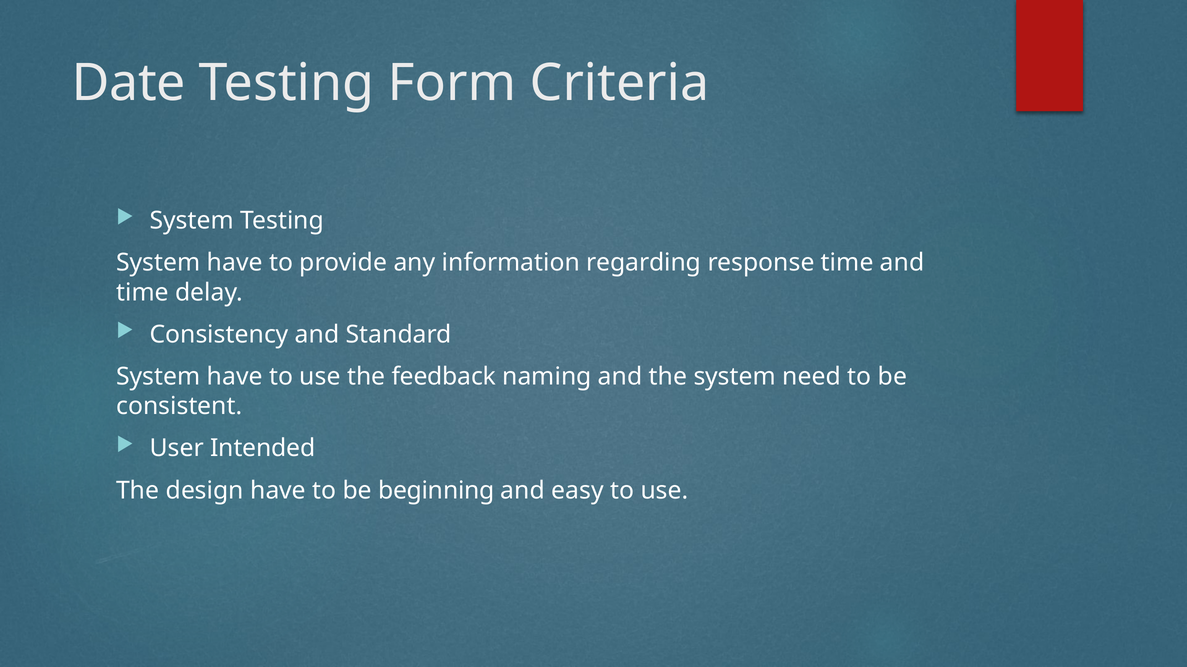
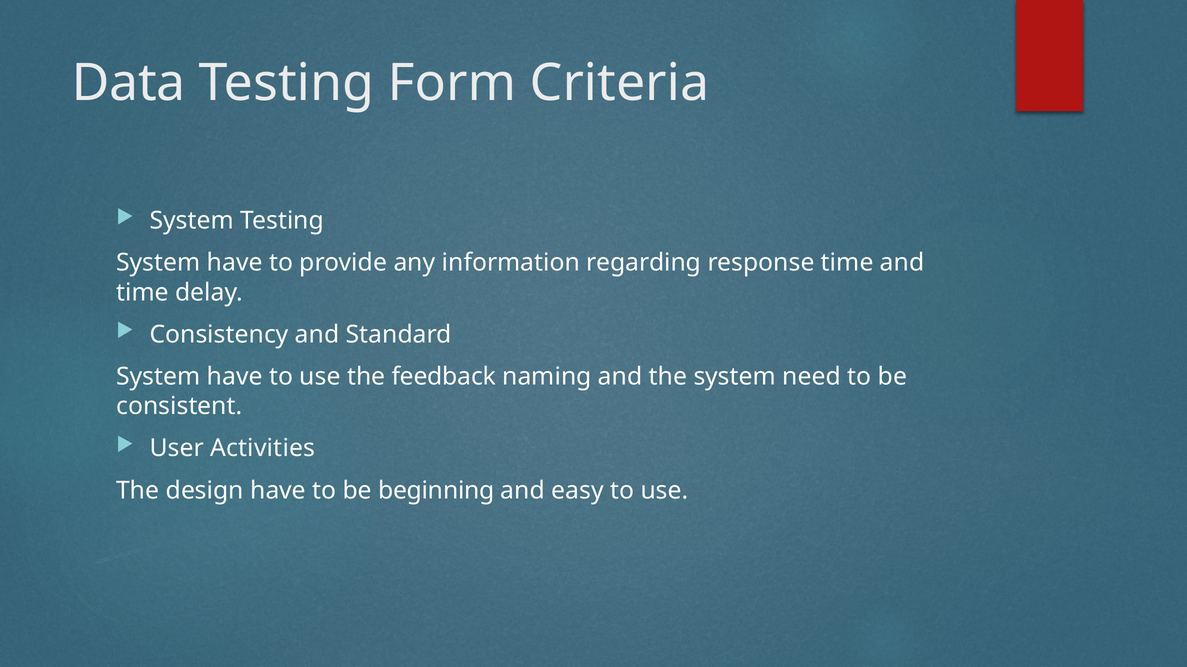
Date: Date -> Data (129, 83)
Intended: Intended -> Activities (263, 449)
